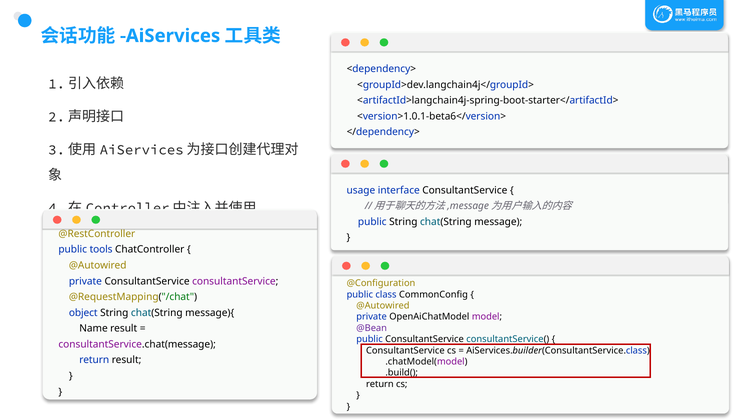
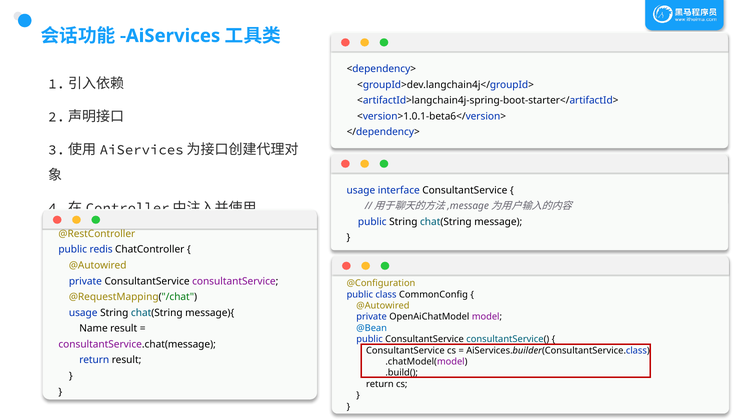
tools: tools -> redis (101, 249)
object: object -> usage (83, 312)
@Bean colour: purple -> blue (372, 328)
